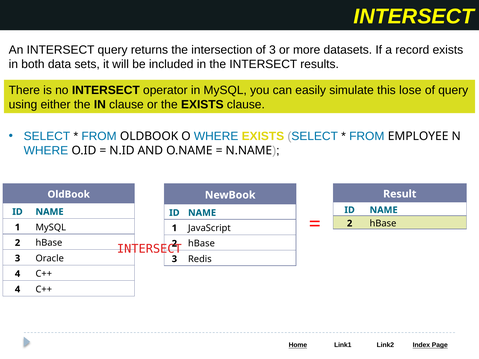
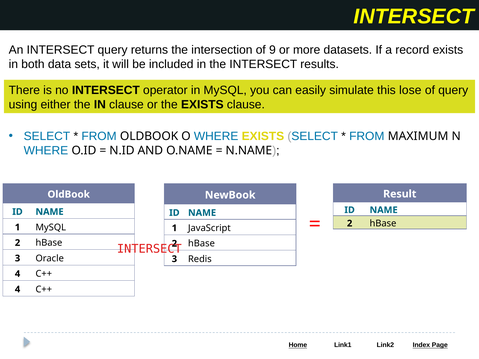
of 3: 3 -> 9 (272, 50)
EMPLOYEE: EMPLOYEE -> MAXIMUM (418, 136)
